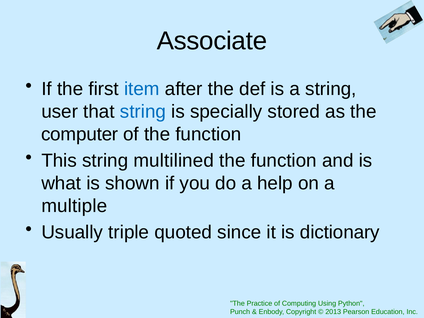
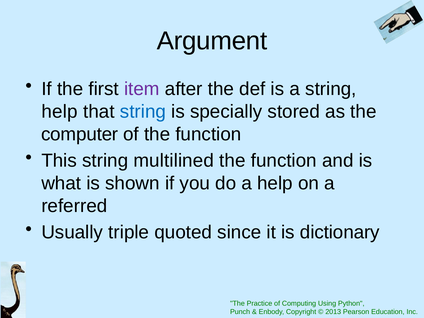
Associate: Associate -> Argument (212, 41)
item colour: blue -> purple (142, 89)
user: user -> help (60, 112)
multiple: multiple -> referred (74, 206)
